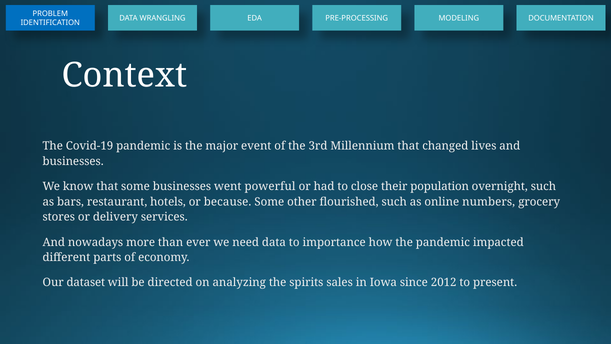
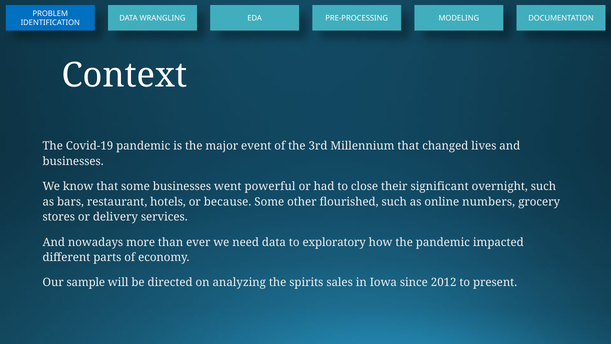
population: population -> significant (440, 186)
importance: importance -> exploratory (334, 242)
dataset: dataset -> sample (86, 282)
